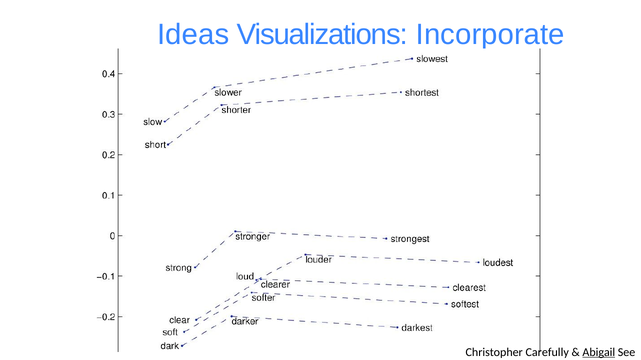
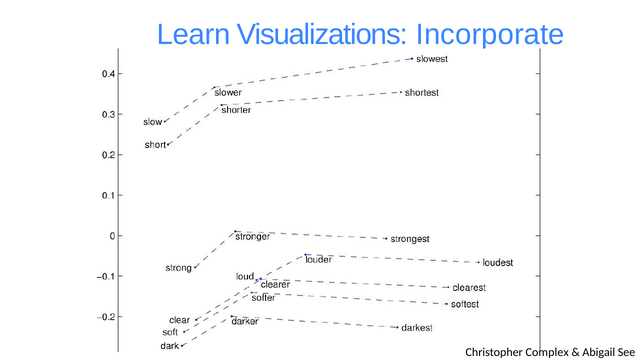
Ideas: Ideas -> Learn (194, 35)
Carefully: Carefully -> Complex (547, 353)
Abigail underline: present -> none (599, 353)
